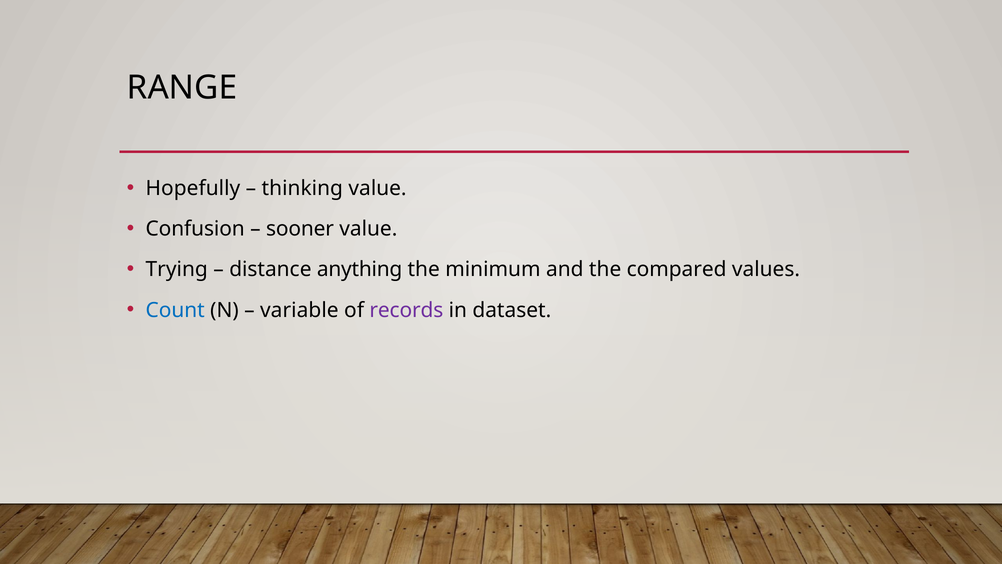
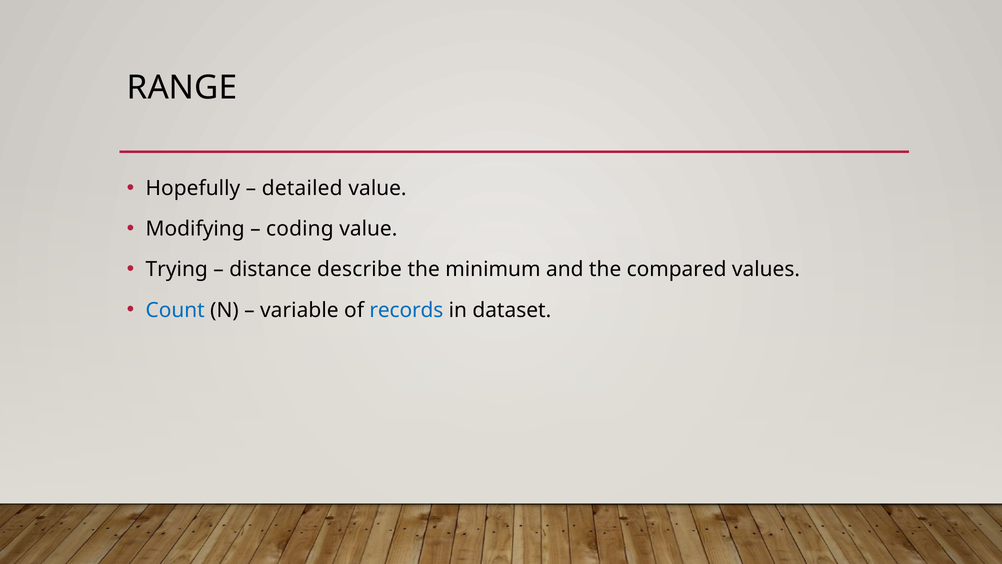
thinking: thinking -> detailed (302, 188)
Confusion: Confusion -> Modifying (195, 229)
sooner: sooner -> coding (300, 229)
anything: anything -> describe (359, 269)
records colour: purple -> blue (406, 310)
